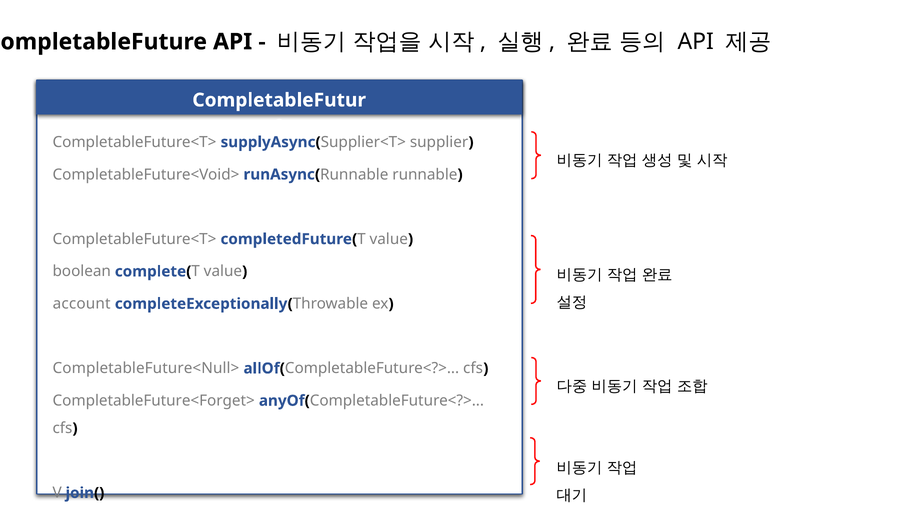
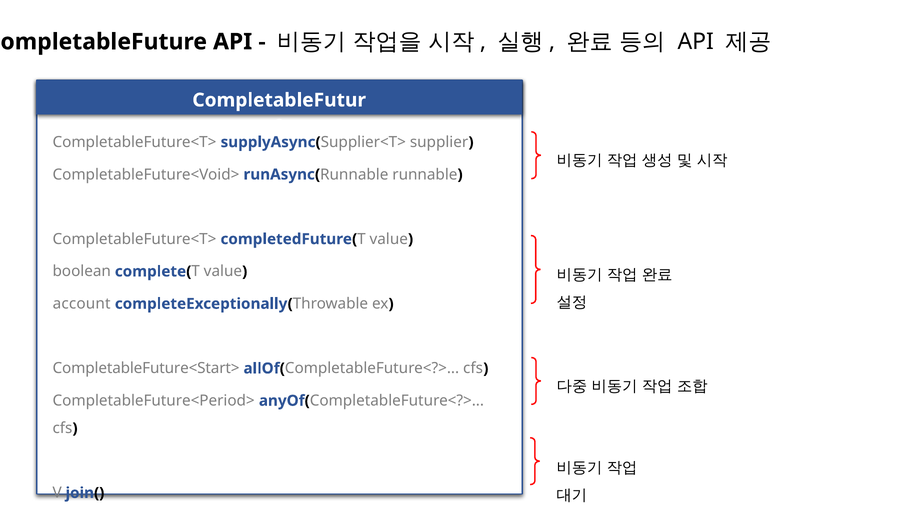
CompletableFuture<Null>: CompletableFuture<Null> -> CompletableFuture<Start> (146, 368)
CompletableFuture<Forget>: CompletableFuture<Forget> -> CompletableFuture<Period> (154, 401)
